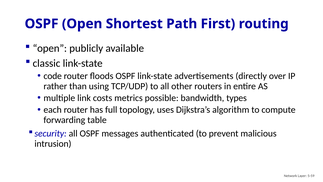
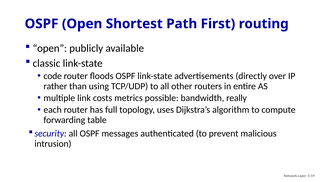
types: types -> really (237, 98)
